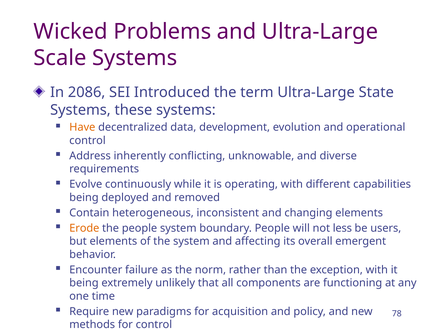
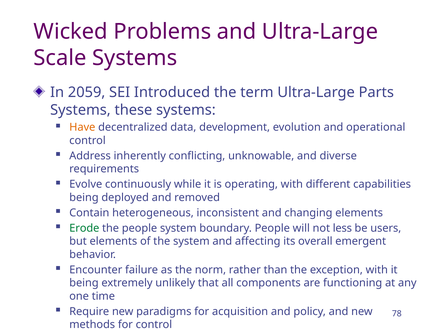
2086: 2086 -> 2059 (87, 92)
State: State -> Parts (376, 92)
Erode colour: orange -> green (84, 228)
